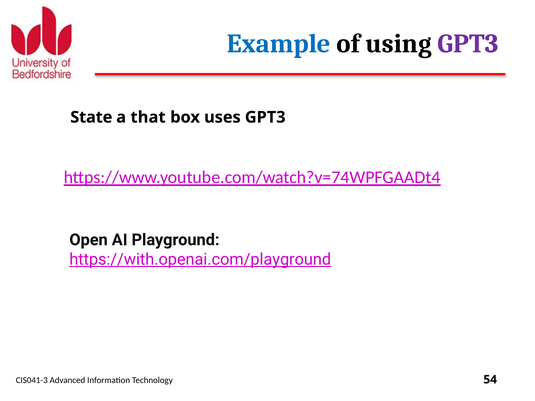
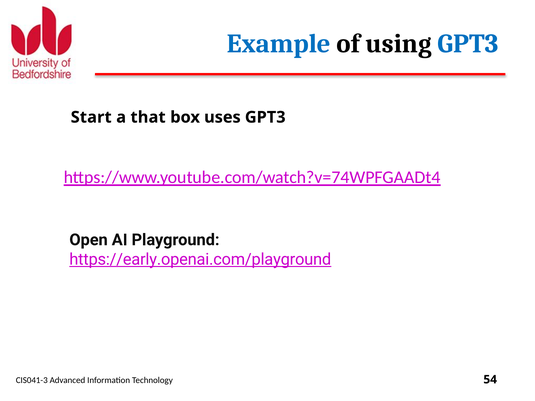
GPT3 colour: purple -> blue (468, 44)
State: State -> Start (91, 117)
https://with.openai.com/playground: https://with.openai.com/playground -> https://early.openai.com/playground (200, 260)
